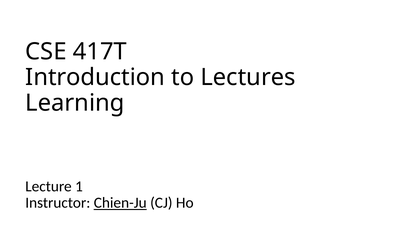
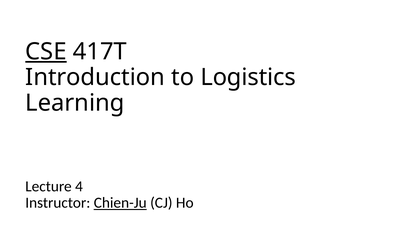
CSE underline: none -> present (46, 51)
Lectures: Lectures -> Logistics (248, 77)
1: 1 -> 4 (79, 186)
